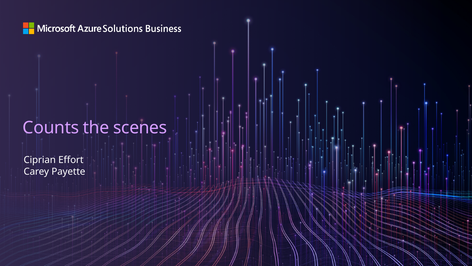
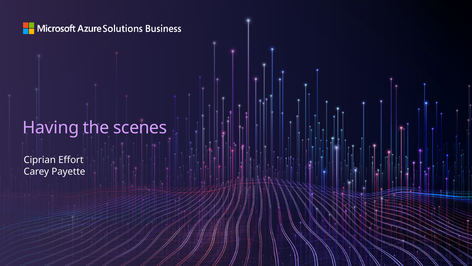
Counts: Counts -> Having (51, 128)
